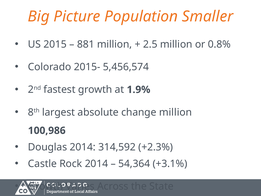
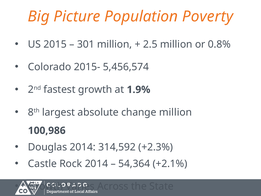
Smaller: Smaller -> Poverty (208, 16)
881: 881 -> 301 (86, 44)
+3.1%: +3.1% -> +2.1% (170, 163)
